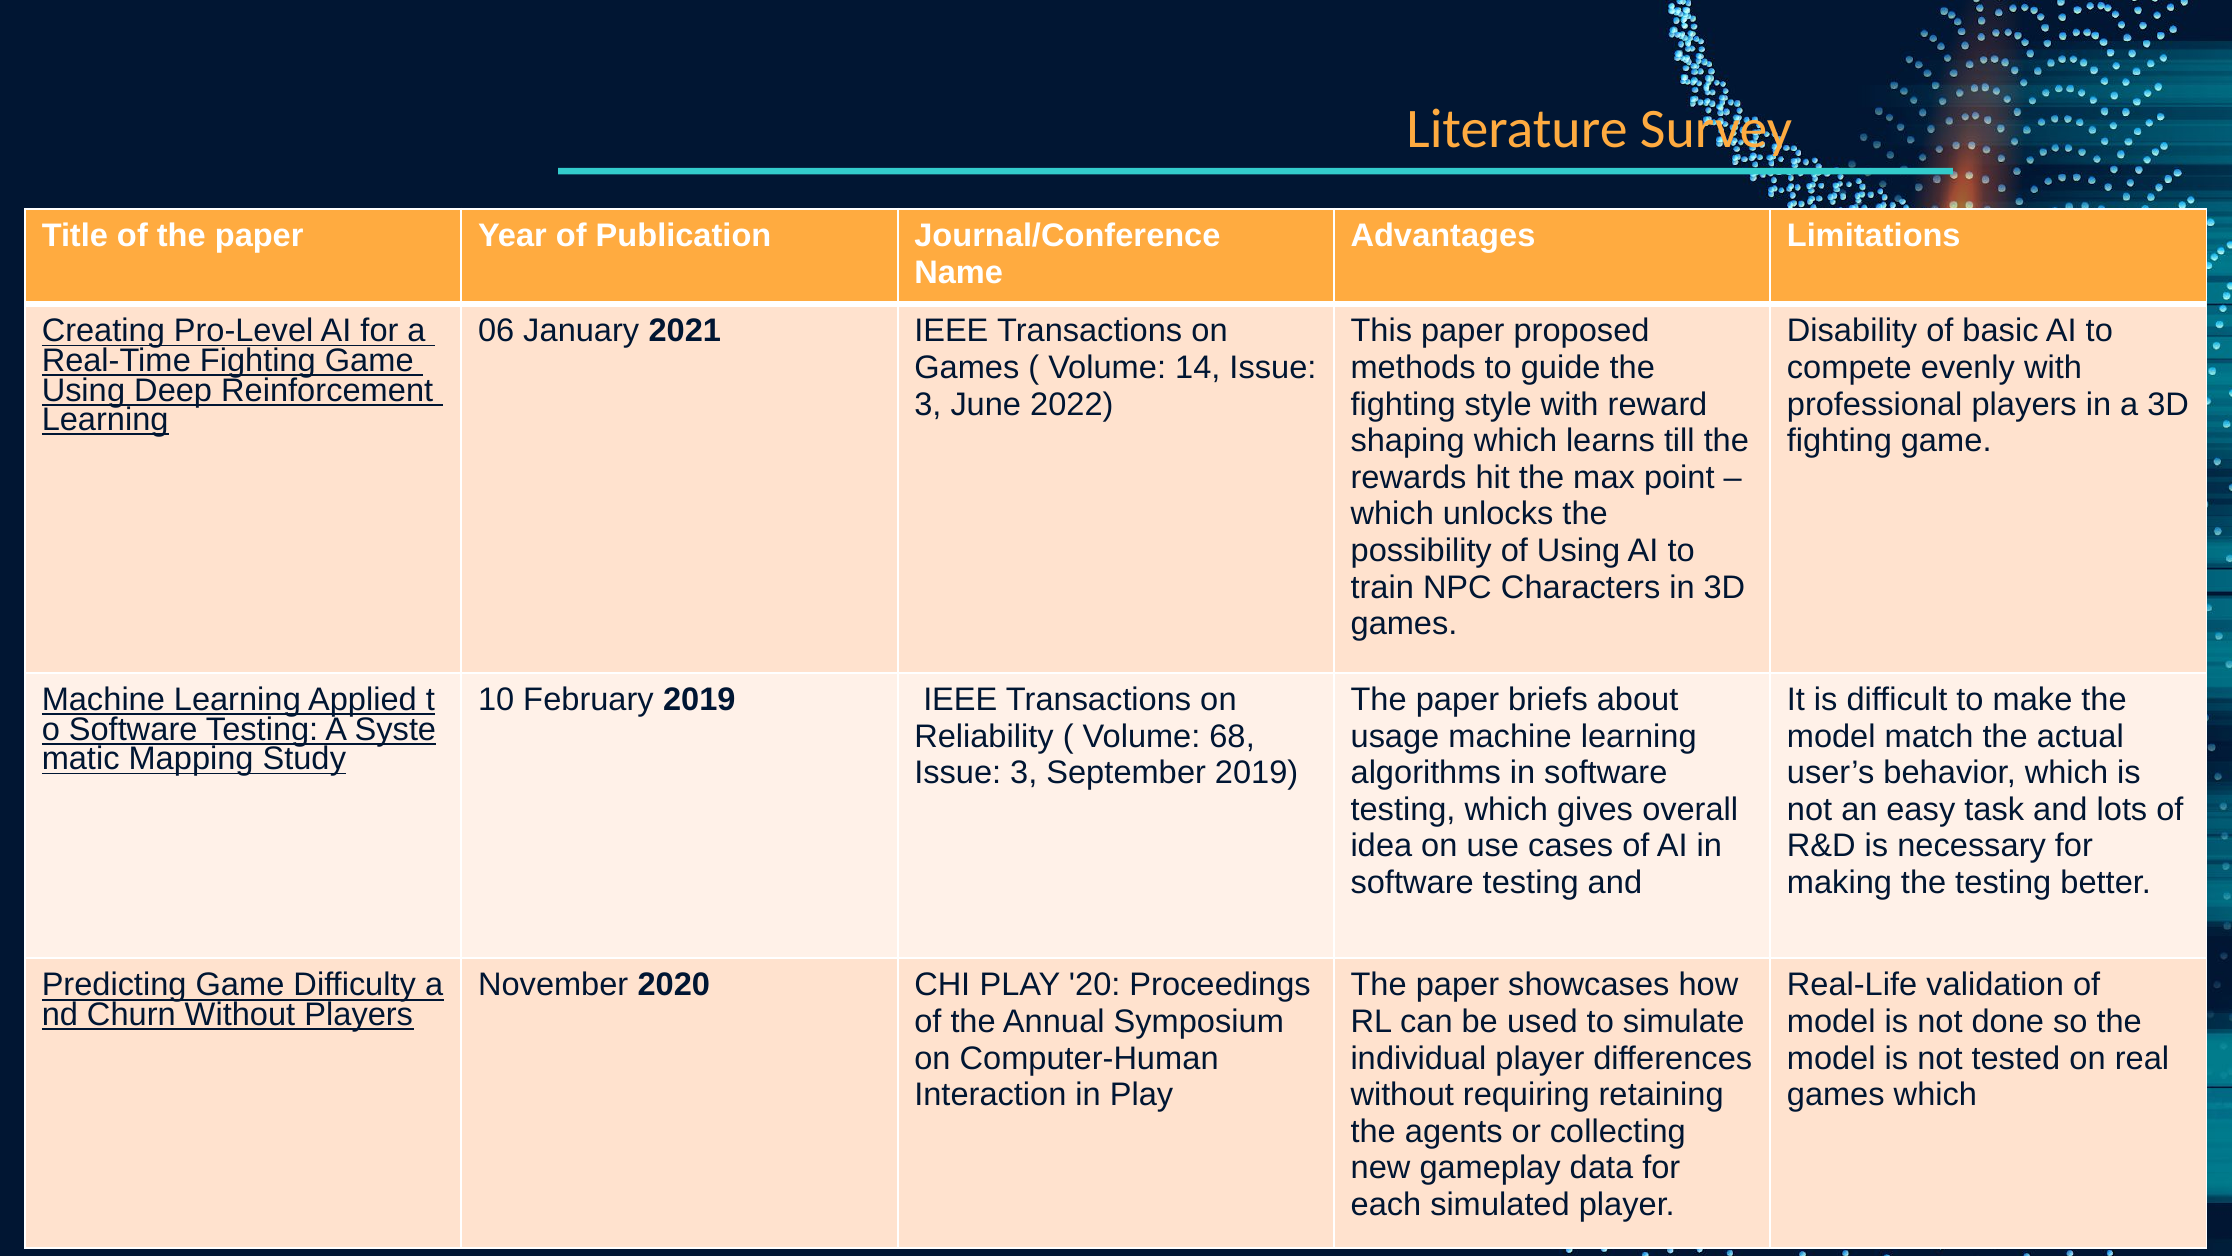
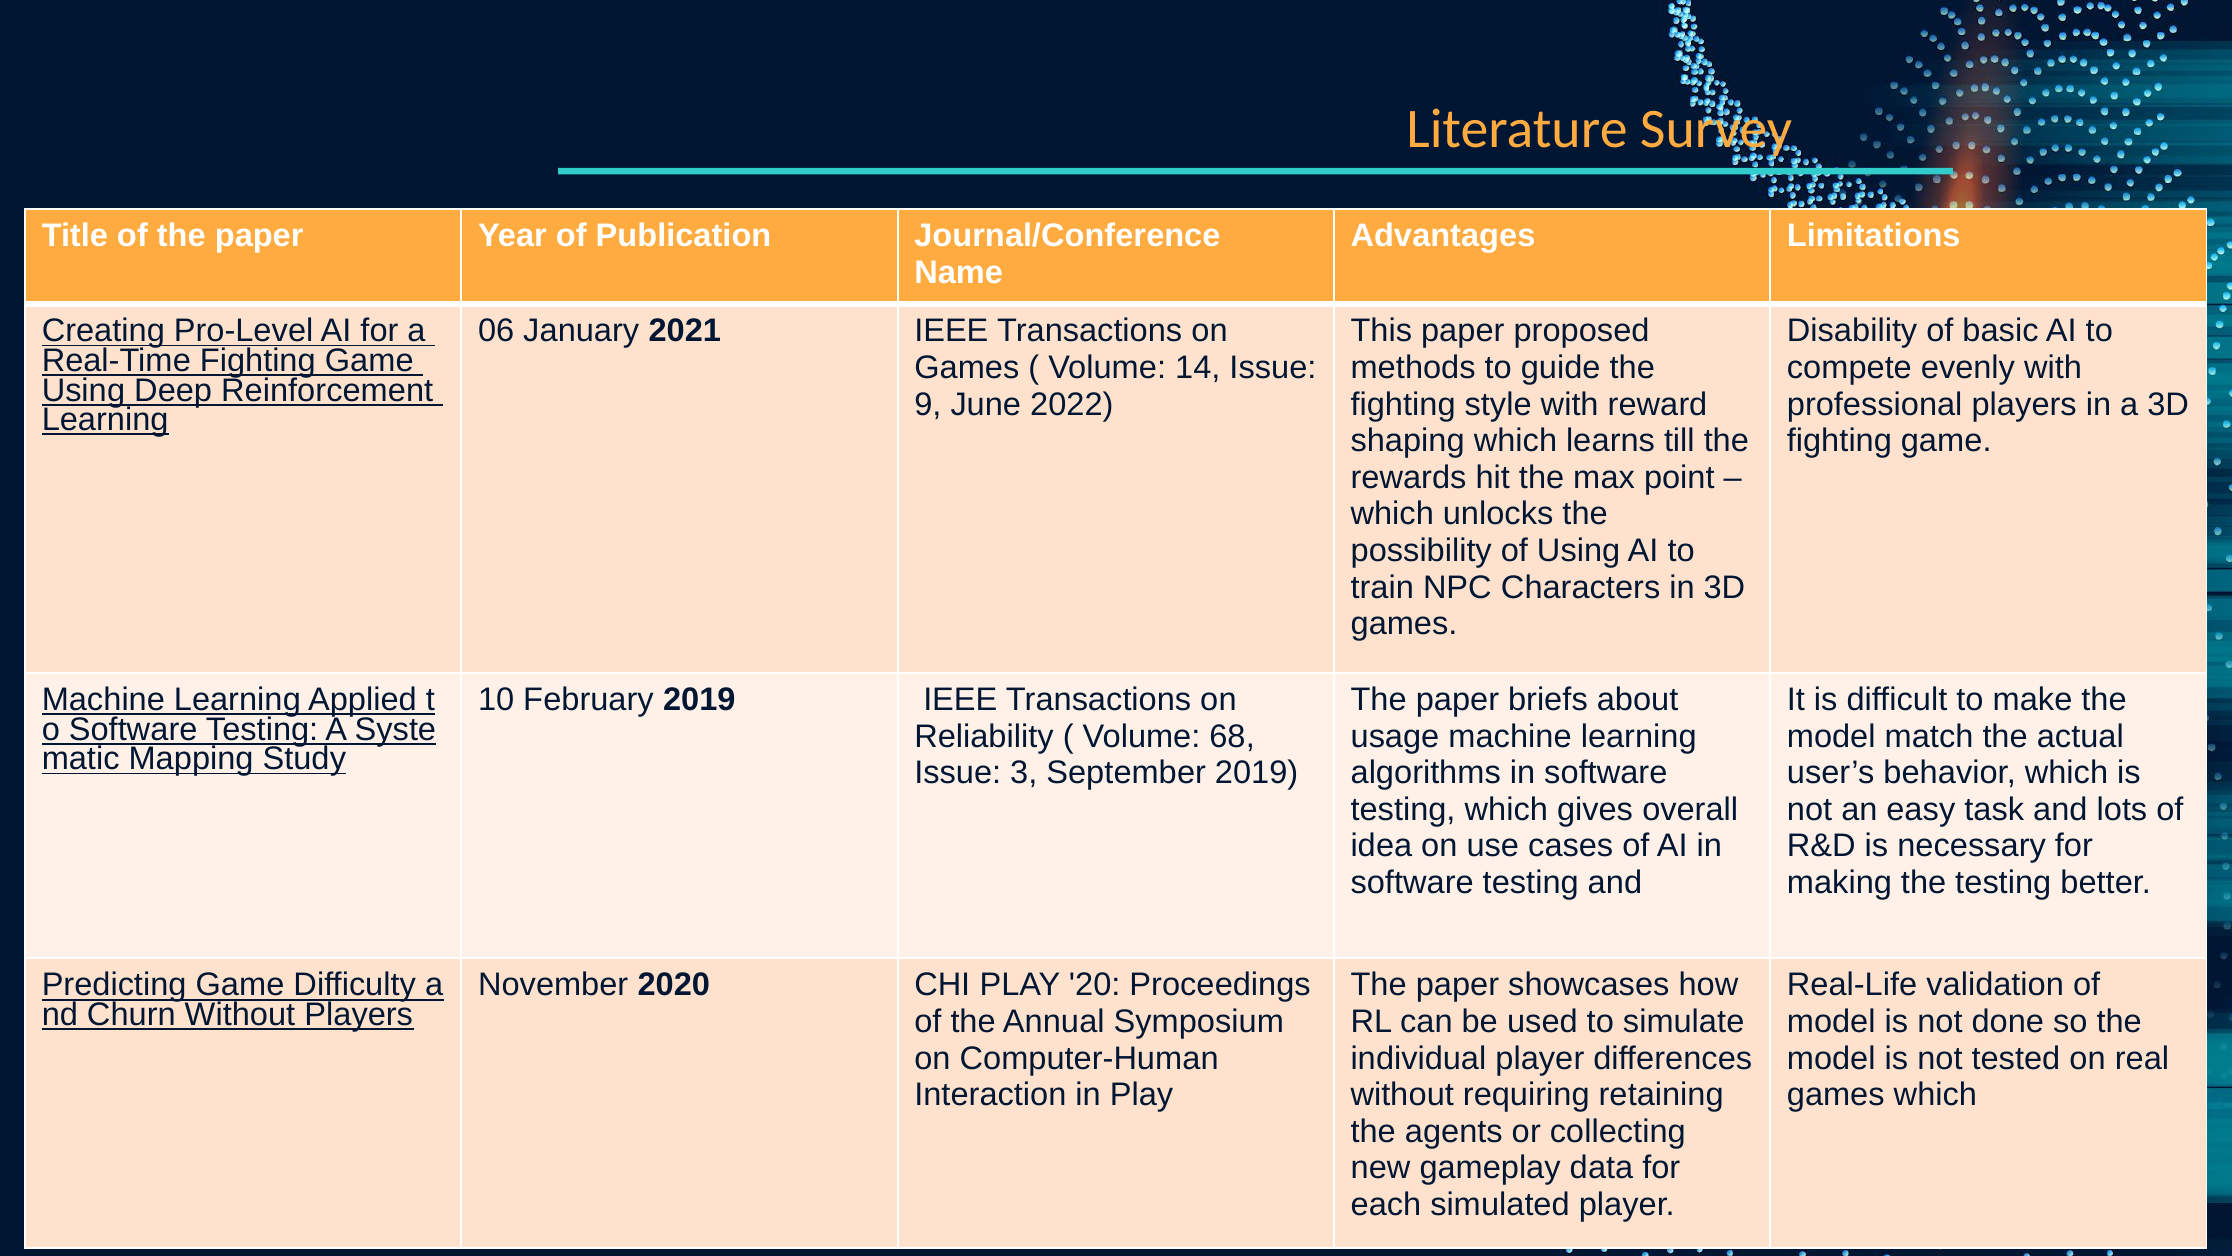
3: 3 -> 9 (928, 404)
